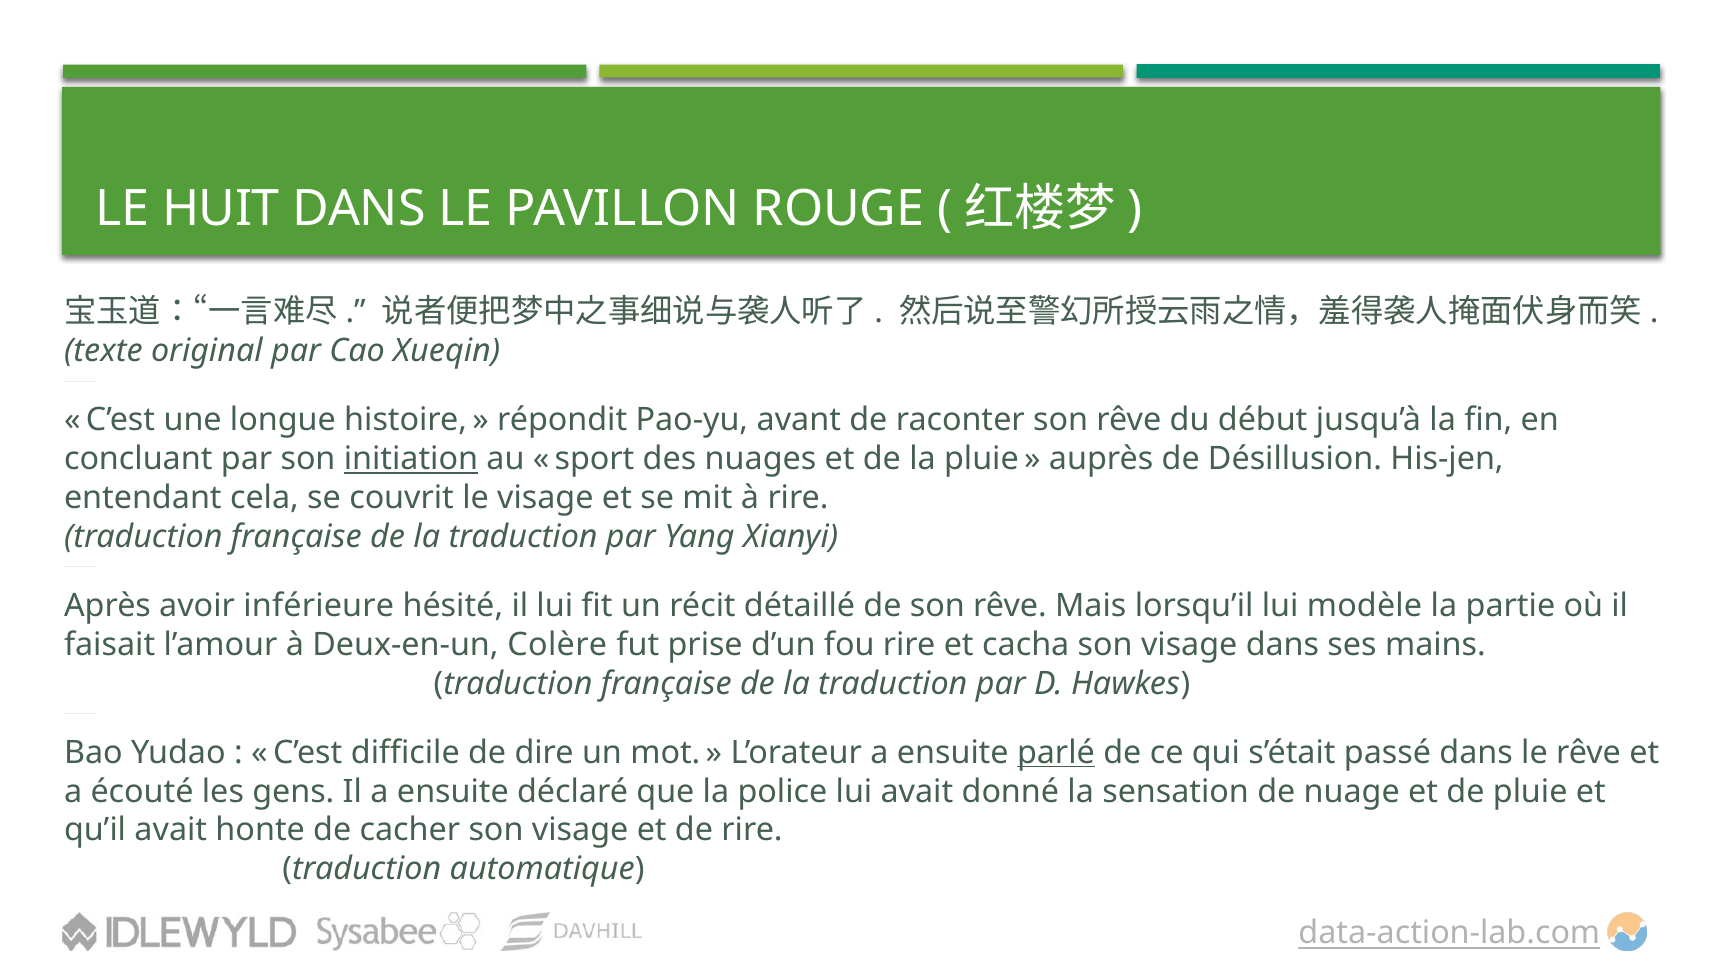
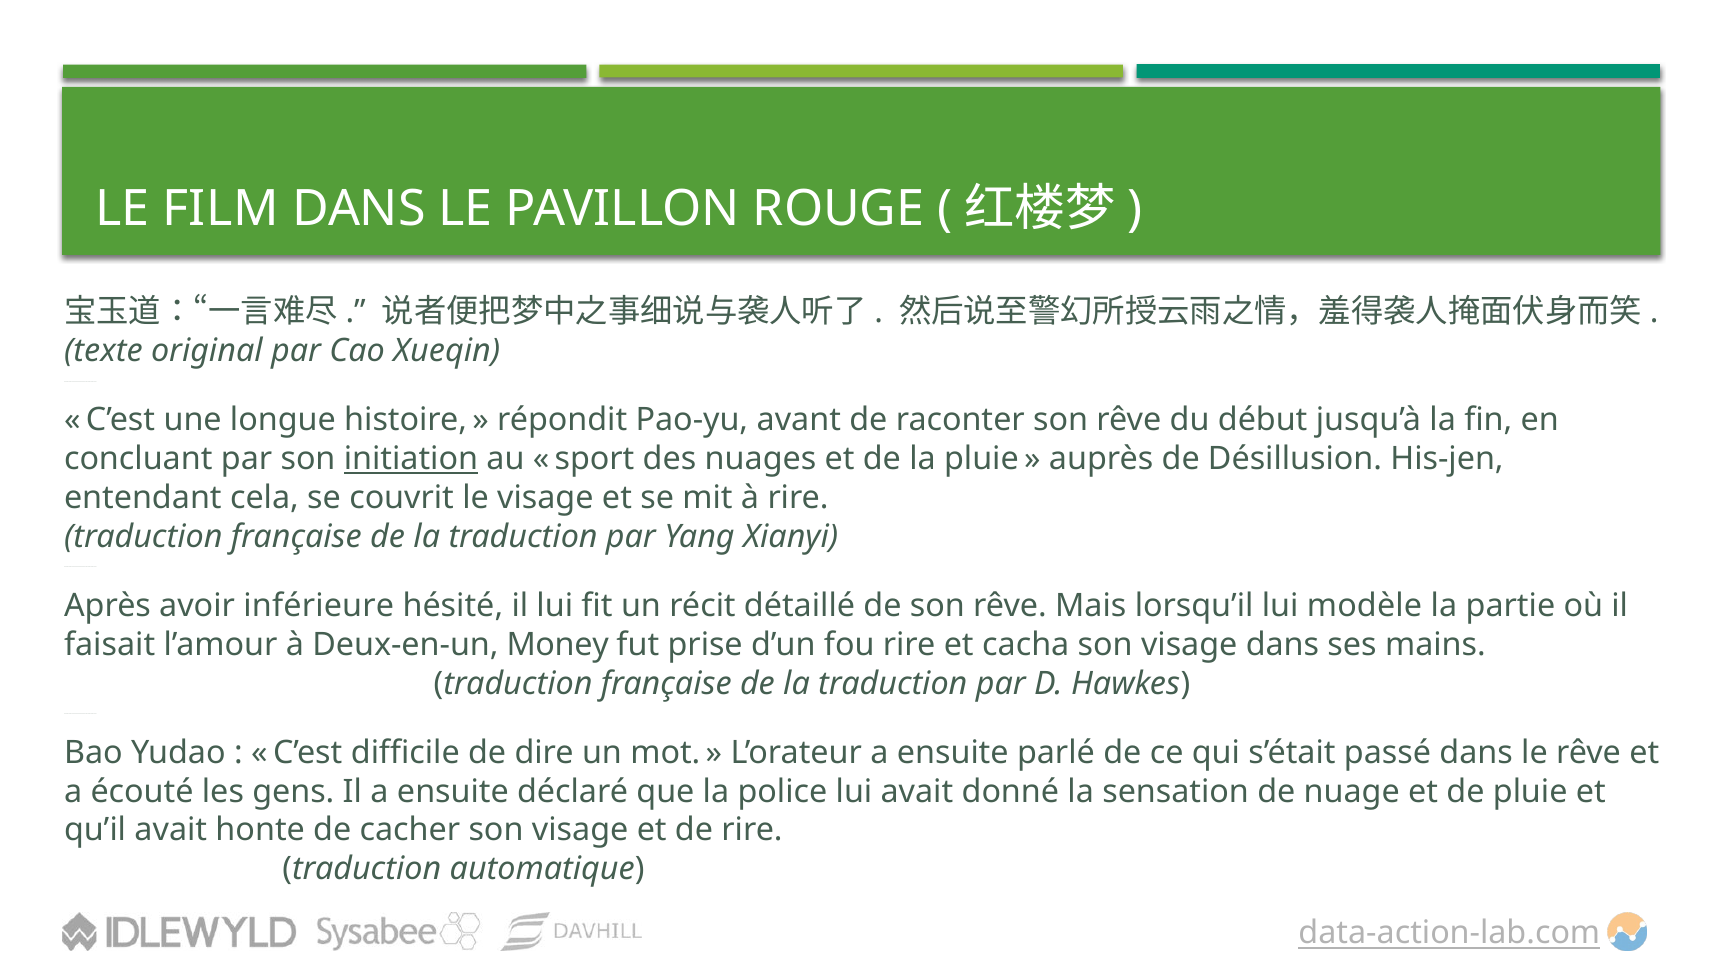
HUIT: HUIT -> FILM (220, 209)
Colère: Colère -> Money (558, 645)
parlé underline: present -> none (1056, 753)
